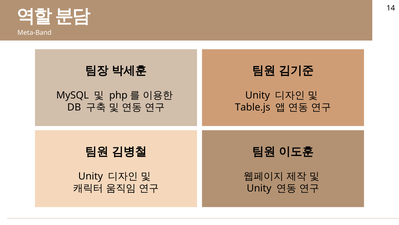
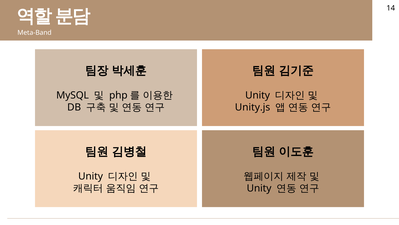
Table.js: Table.js -> Unity.js (253, 107)
